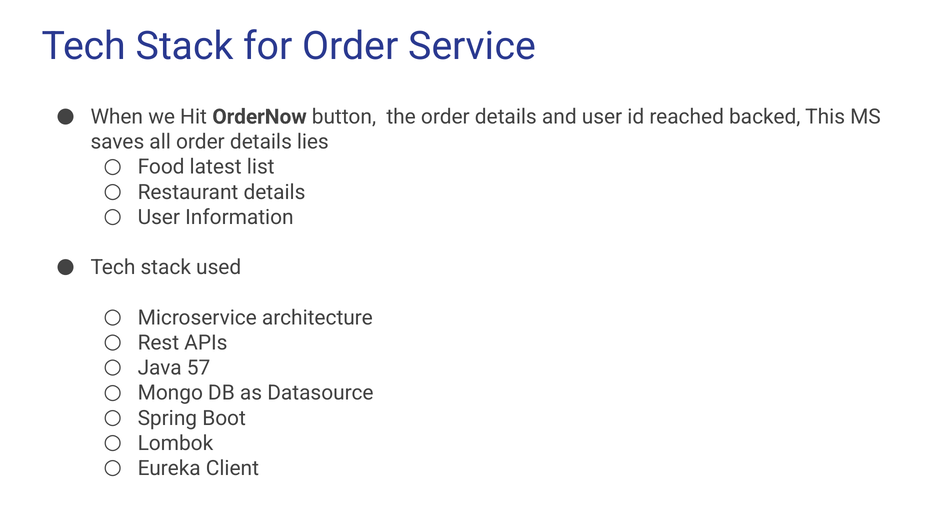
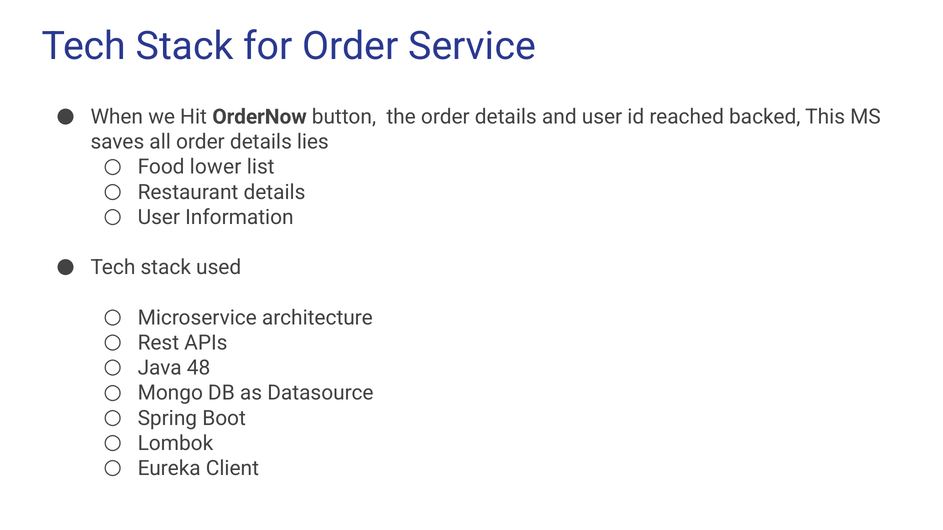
latest: latest -> lower (216, 167)
57: 57 -> 48 (199, 368)
